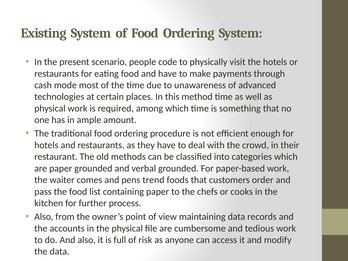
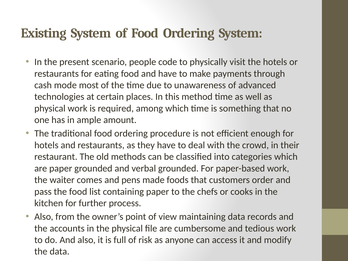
trend: trend -> made (153, 180)
